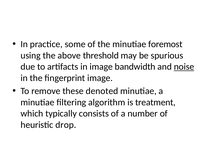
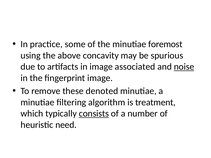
threshold: threshold -> concavity (101, 56)
bandwidth: bandwidth -> associated (135, 67)
consists underline: none -> present (94, 114)
drop: drop -> need (66, 125)
